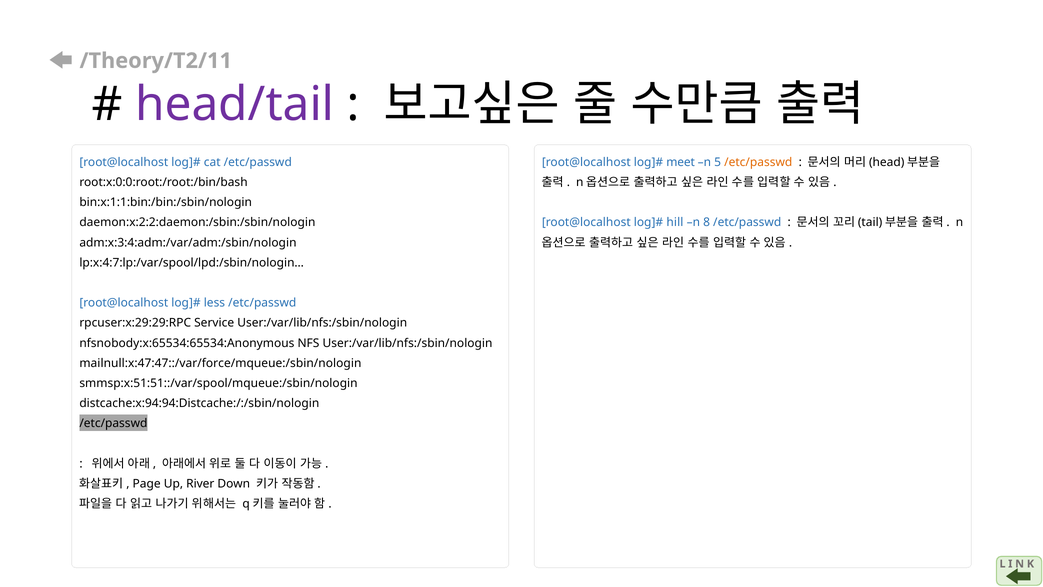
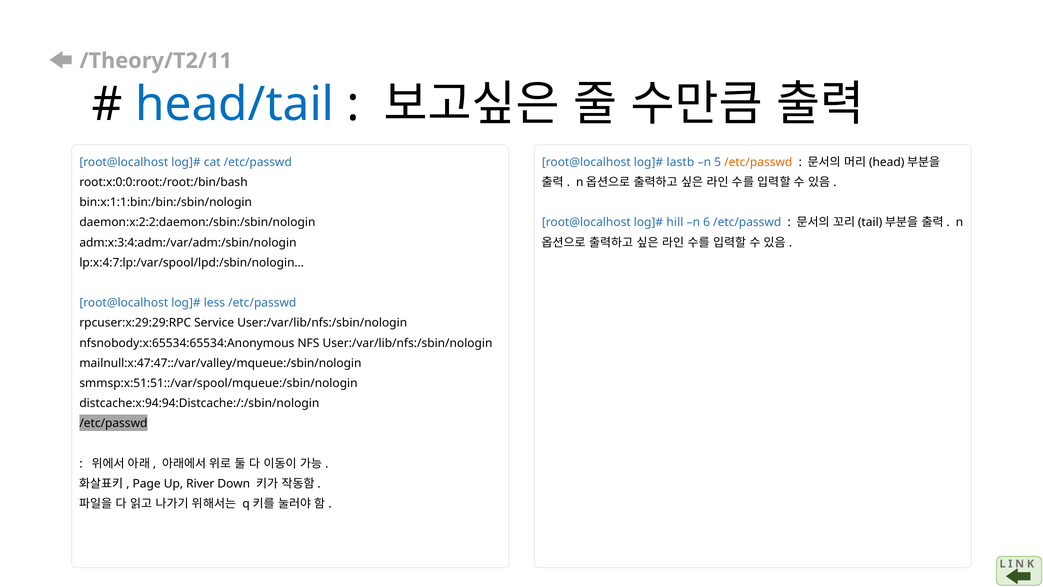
head/tail colour: purple -> blue (235, 104)
meet: meet -> lastb (680, 162)
8: 8 -> 6 (707, 222)
mailnull:x:47:47::/var/force/mqueue:/sbin/nologin: mailnull:x:47:47::/var/force/mqueue:/sbin/nologin -> mailnull:x:47:47::/var/valley/mqueue:/sbin/nologin (220, 363)
